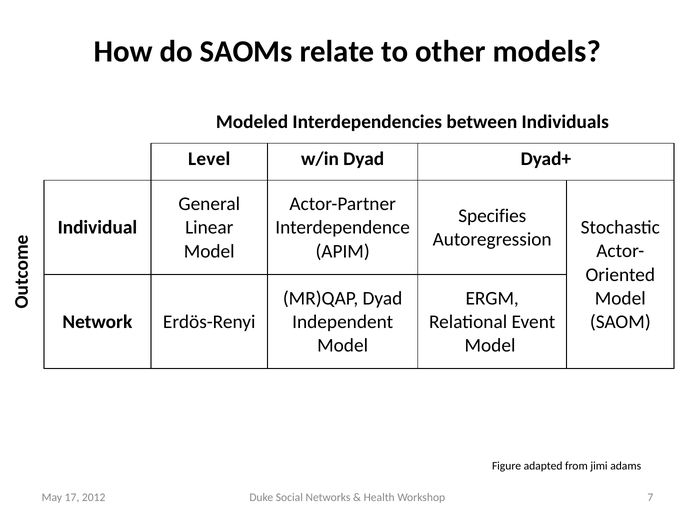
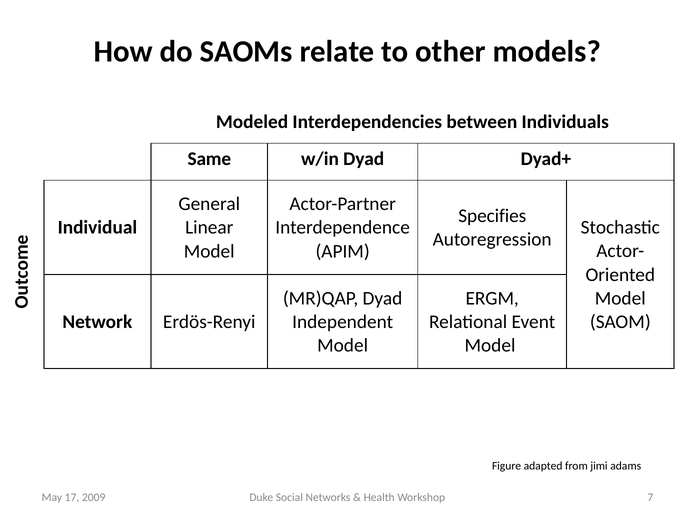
Level: Level -> Same (209, 159)
2012: 2012 -> 2009 (94, 498)
